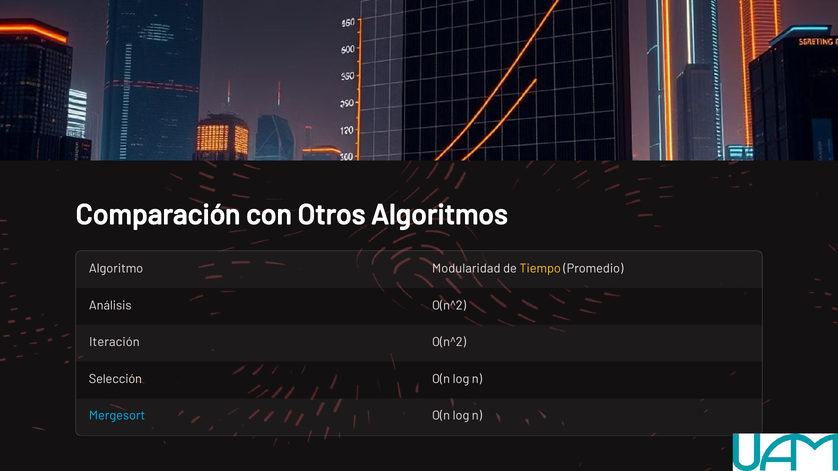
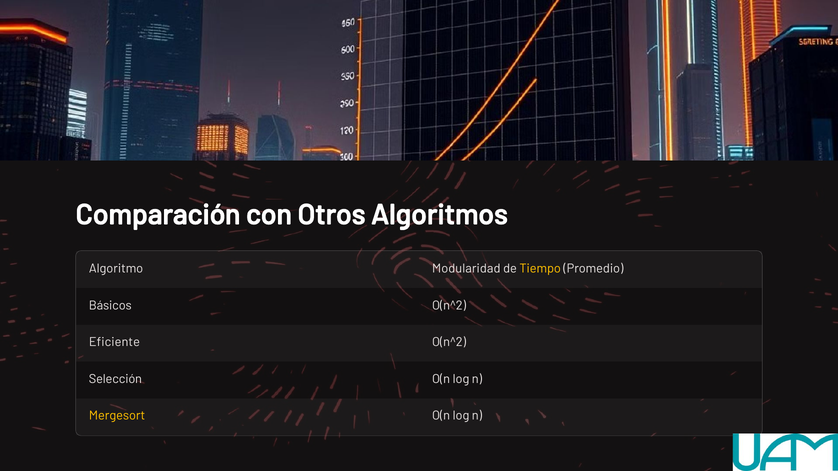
Análisis: Análisis -> Básicos (110, 306)
Iteración: Iteración -> Eficiente (114, 342)
Mergesort colour: light blue -> yellow (117, 416)
